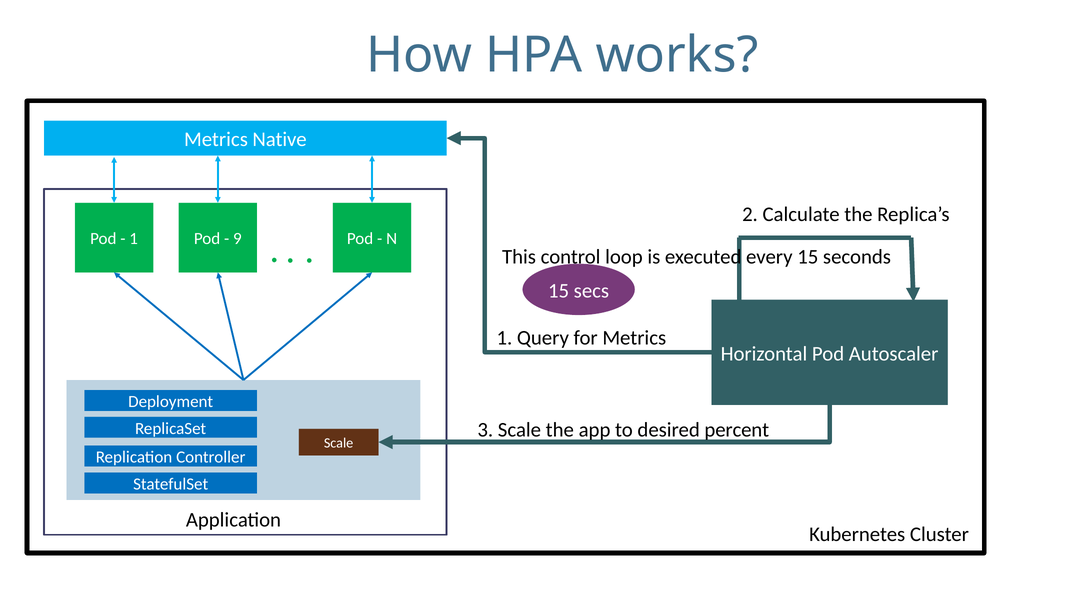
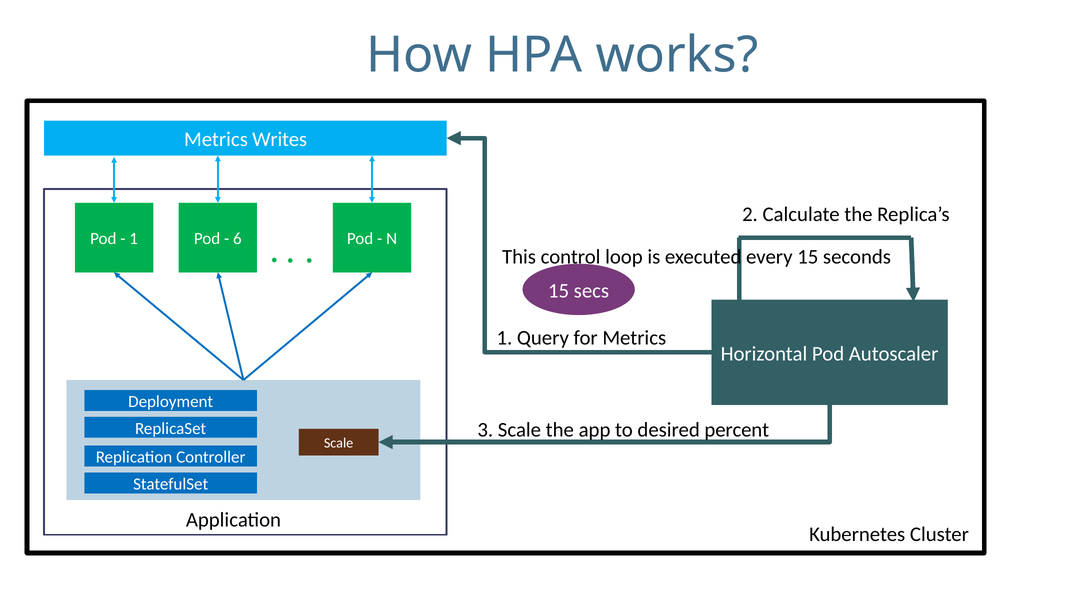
Native: Native -> Writes (280, 140)
9: 9 -> 6 (237, 239)
